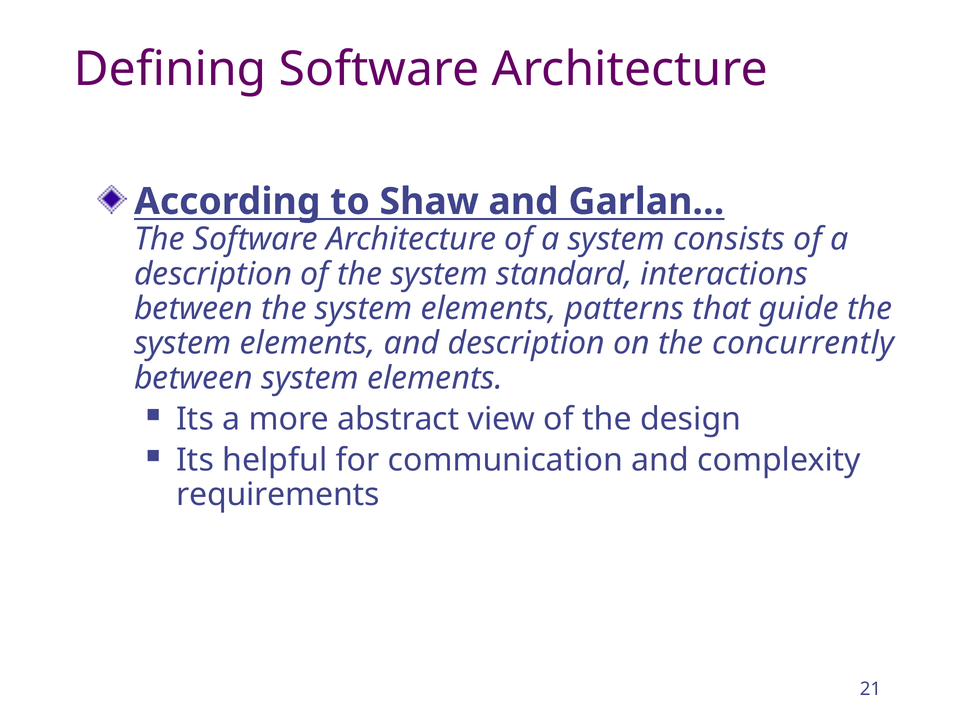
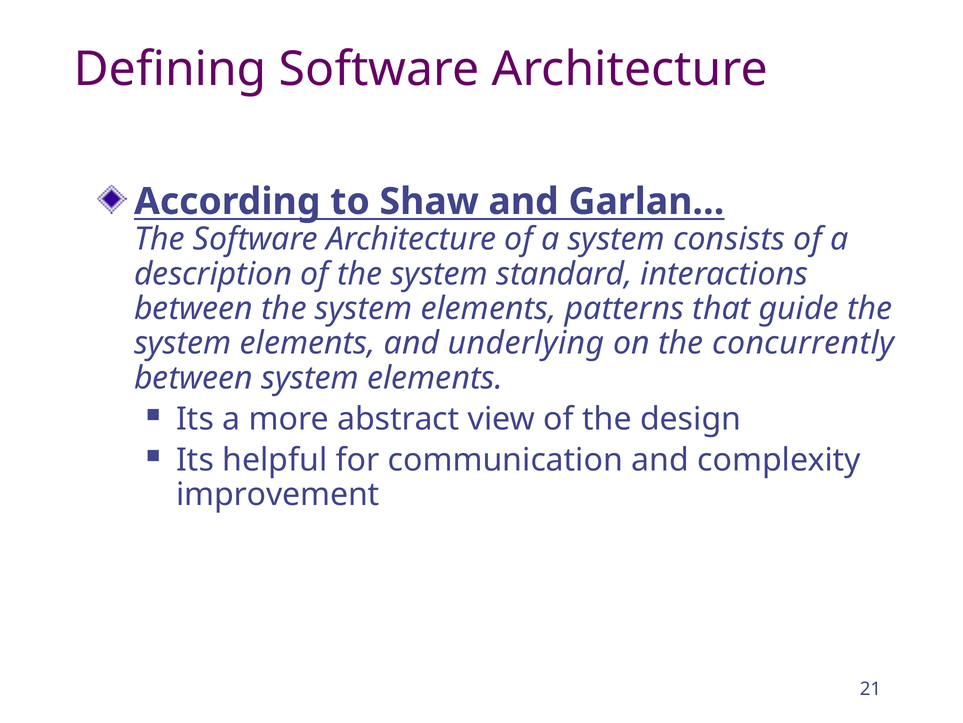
and description: description -> underlying (526, 343)
requirements: requirements -> improvement (278, 494)
